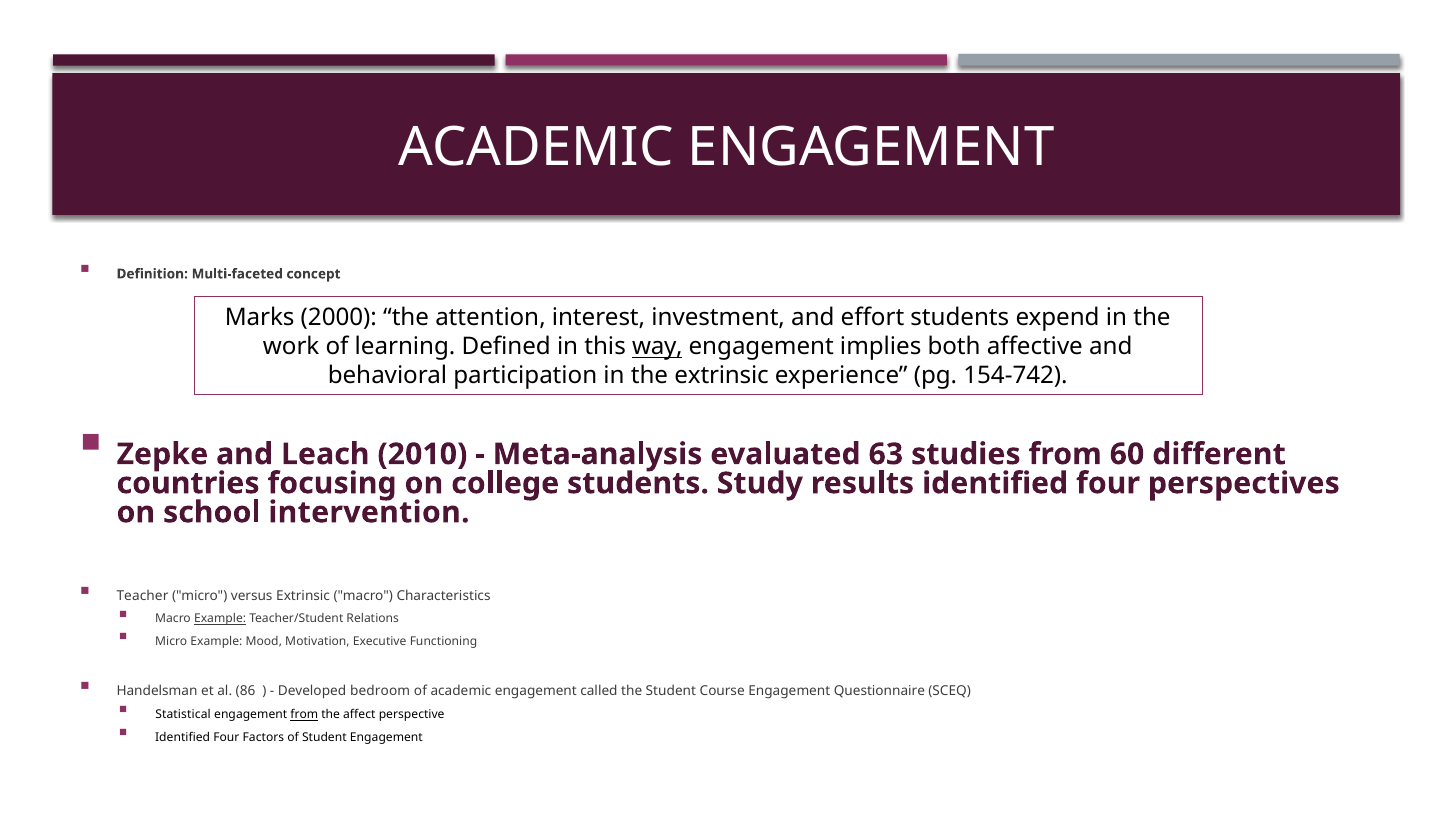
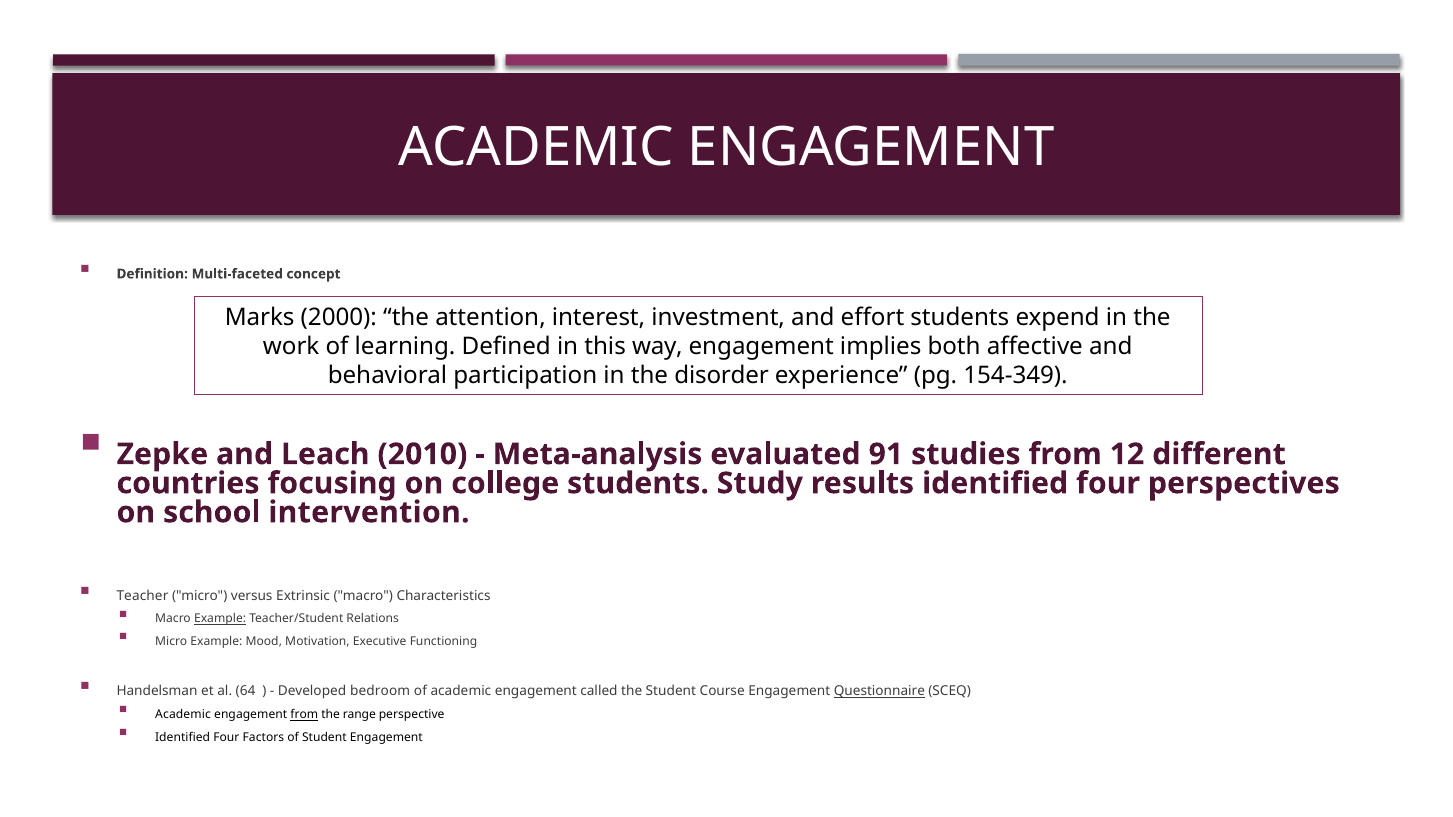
way underline: present -> none (657, 347)
the extrinsic: extrinsic -> disorder (722, 376)
154-742: 154-742 -> 154-349 (1016, 376)
63: 63 -> 91 (886, 454)
60: 60 -> 12 (1127, 454)
86: 86 -> 64 (246, 692)
Questionnaire underline: none -> present (879, 692)
Statistical: Statistical -> Academic (183, 715)
affect: affect -> range (359, 715)
